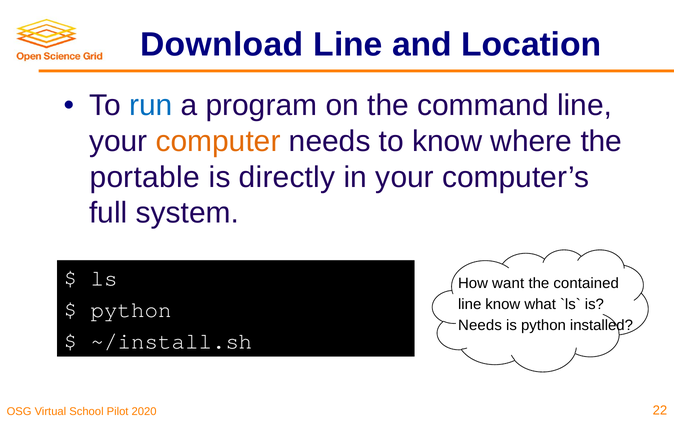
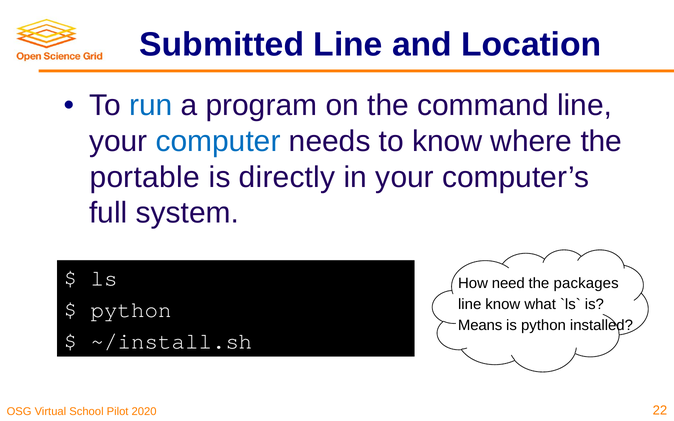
Download: Download -> Submitted (222, 44)
computer colour: orange -> blue (218, 141)
want: want -> need (508, 283)
contained: contained -> packages (586, 283)
Needs: Needs -> Means (480, 325)
